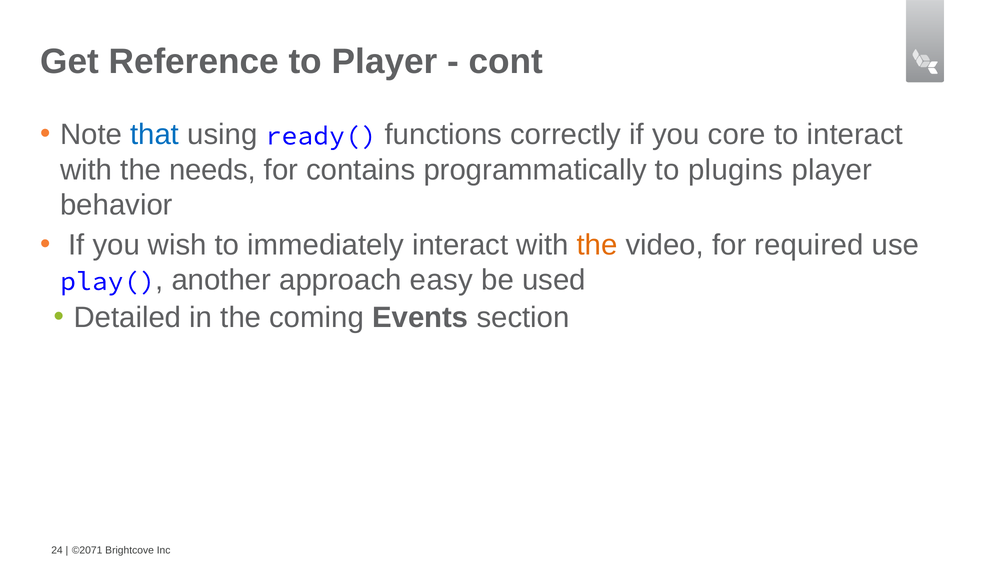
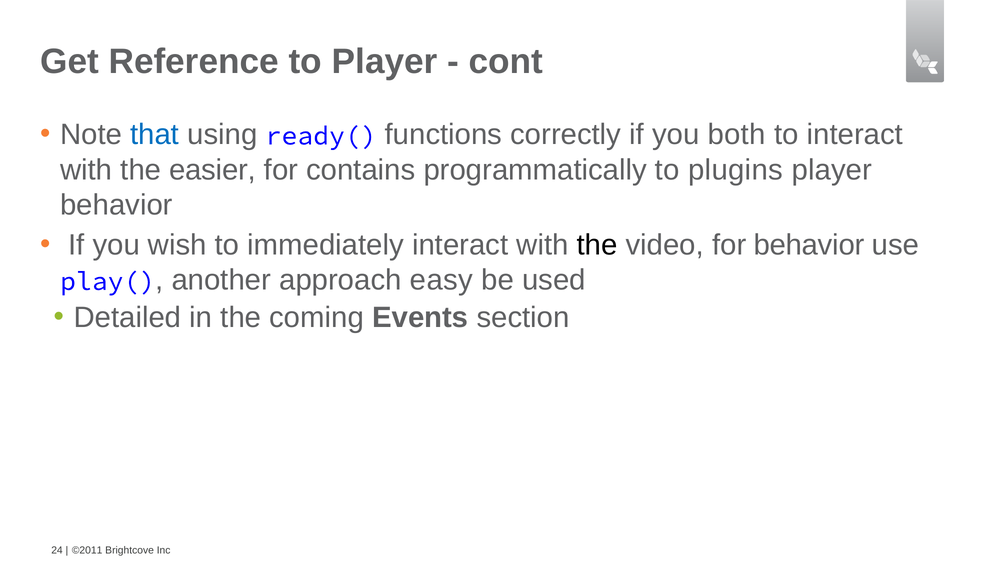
core: core -> both (737, 135)
needs: needs -> easier (213, 170)
the colour: orange -> black (597, 245)
for required: required -> behavior (809, 245)
©2071: ©2071 -> ©2011 (87, 550)
